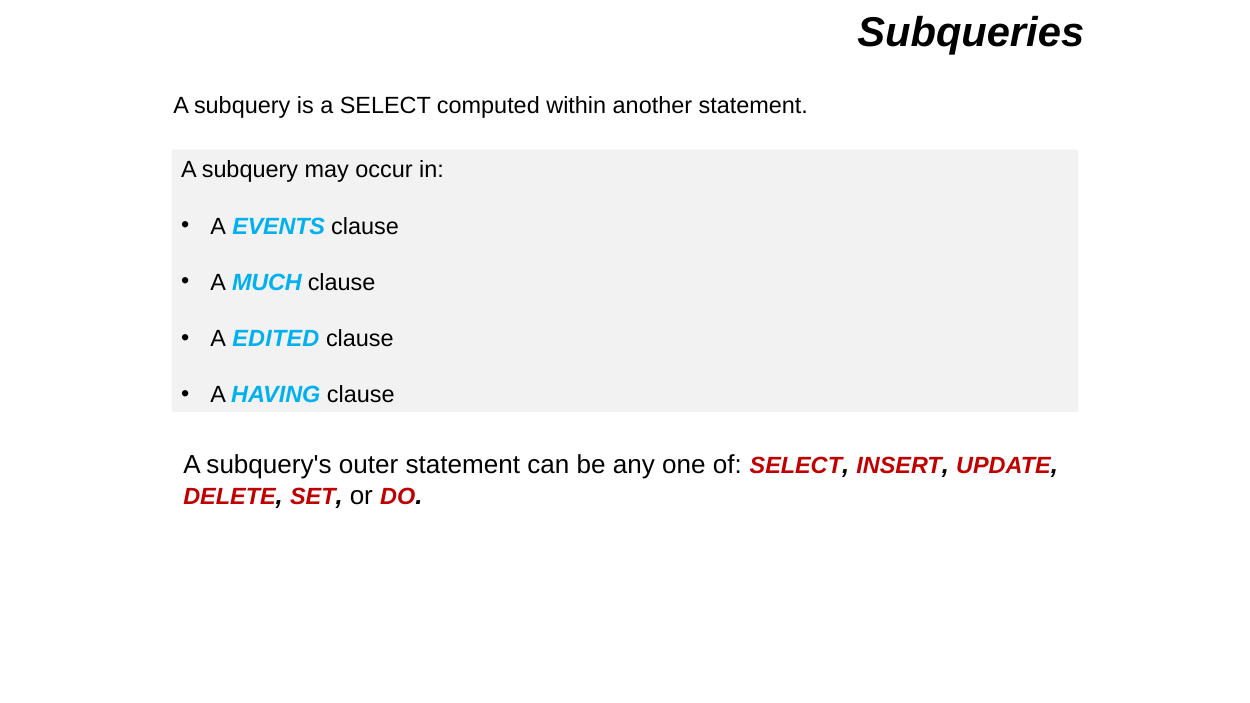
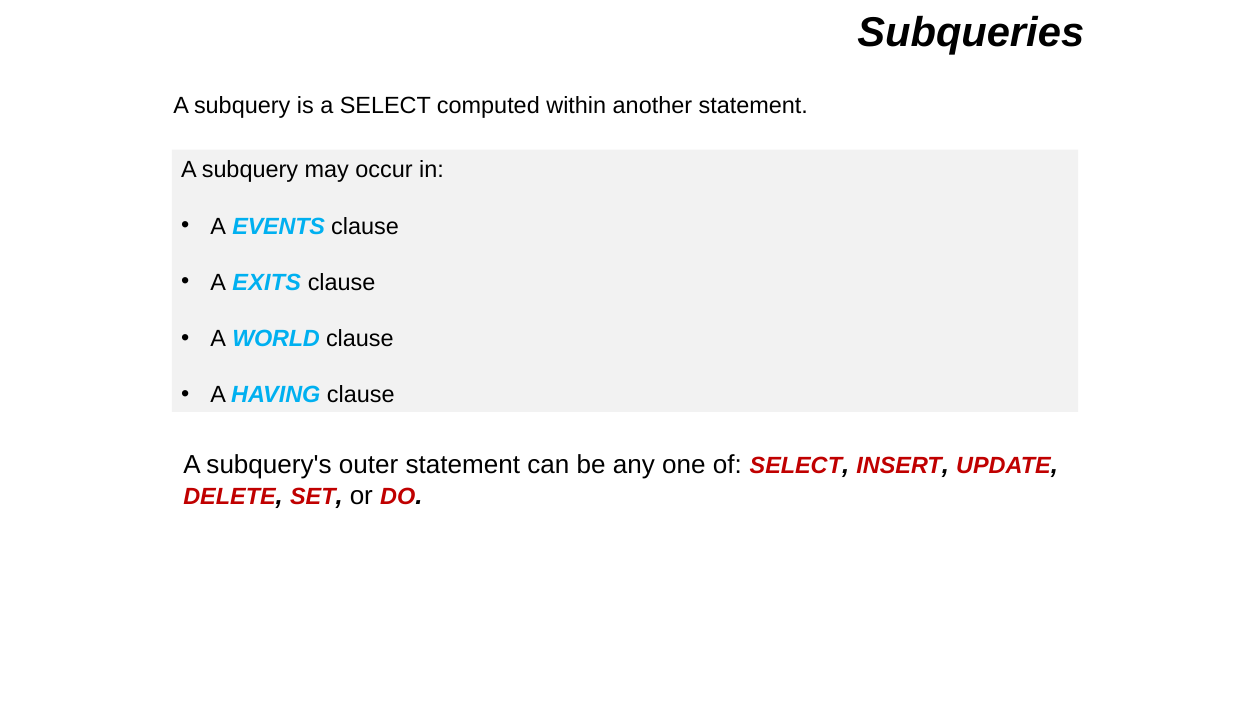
MUCH: MUCH -> EXITS (267, 283)
EDITED: EDITED -> WORLD (276, 339)
